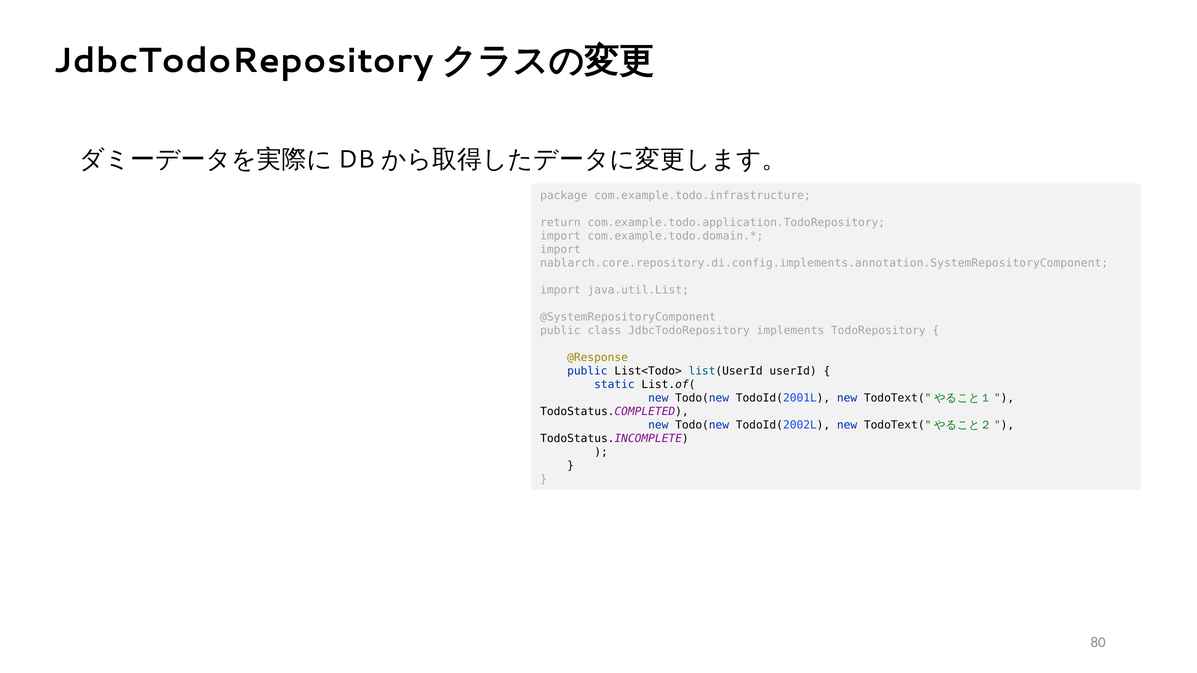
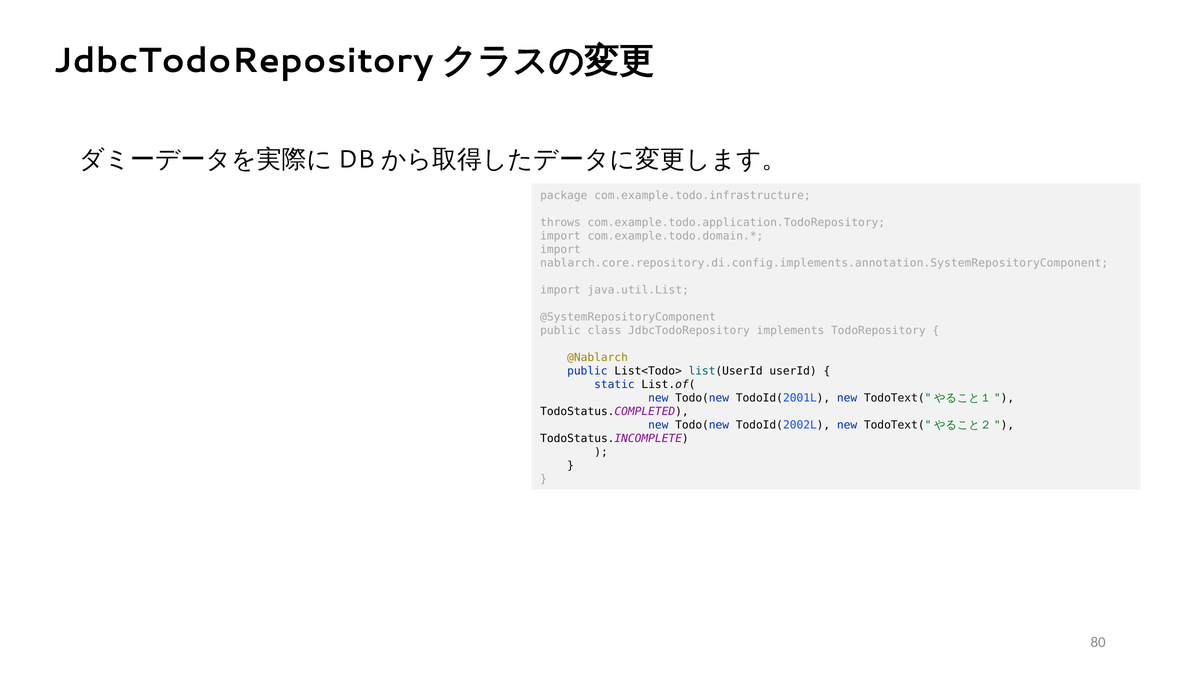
return: return -> throws (560, 223)
@Response: @Response -> @Nablarch (598, 358)
